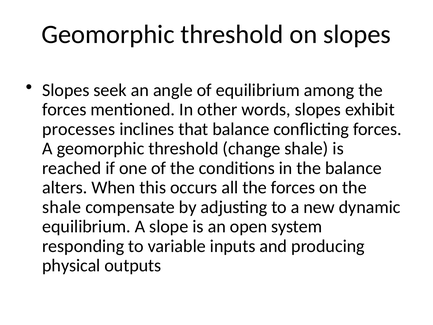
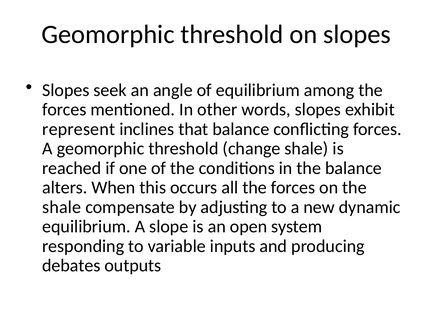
processes: processes -> represent (79, 129)
physical: physical -> debates (71, 265)
